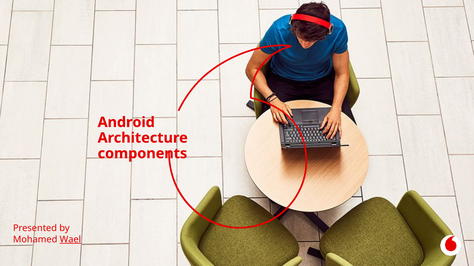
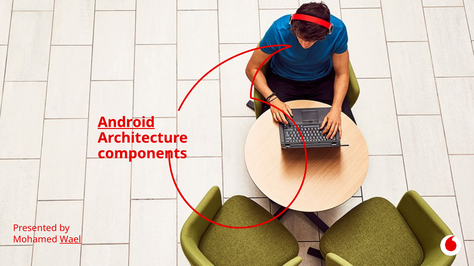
Android underline: none -> present (126, 123)
